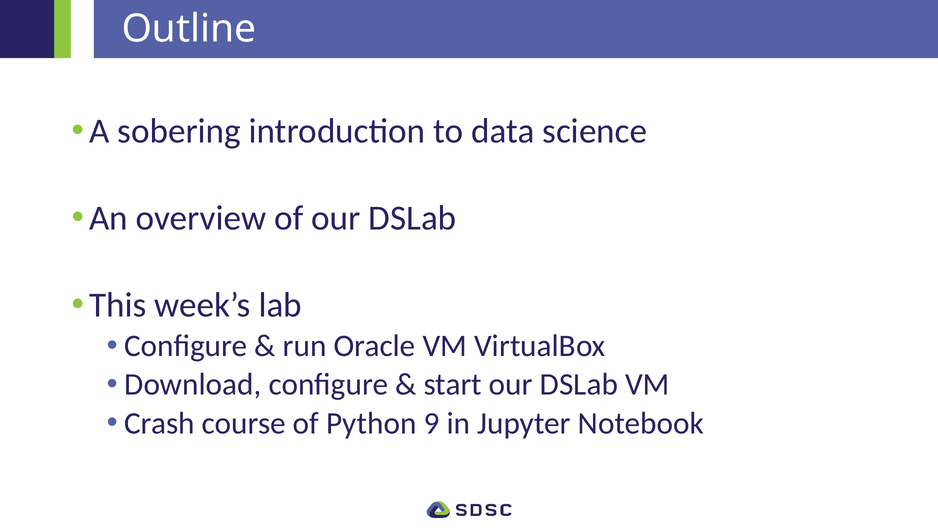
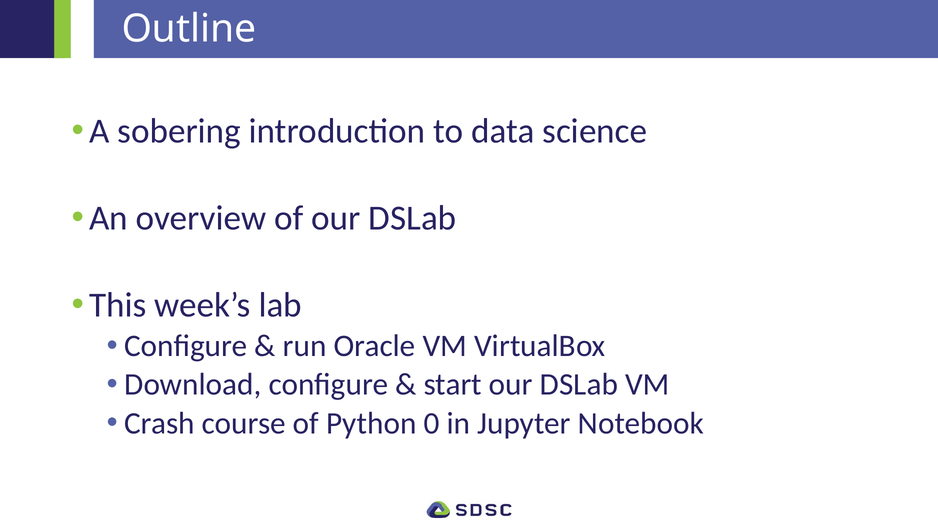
9: 9 -> 0 (432, 423)
